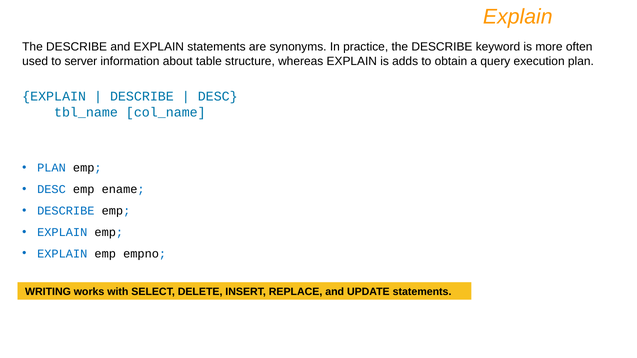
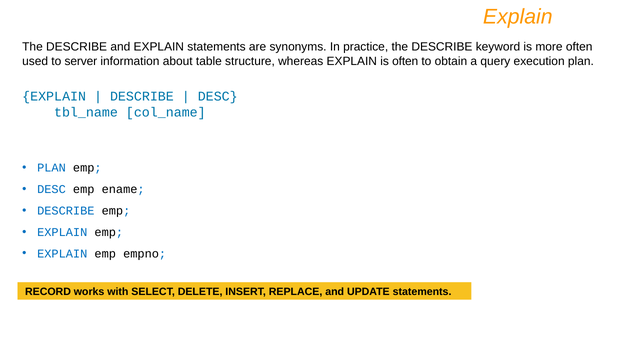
is adds: adds -> often (405, 61)
WRITING: WRITING -> RECORD (48, 292)
